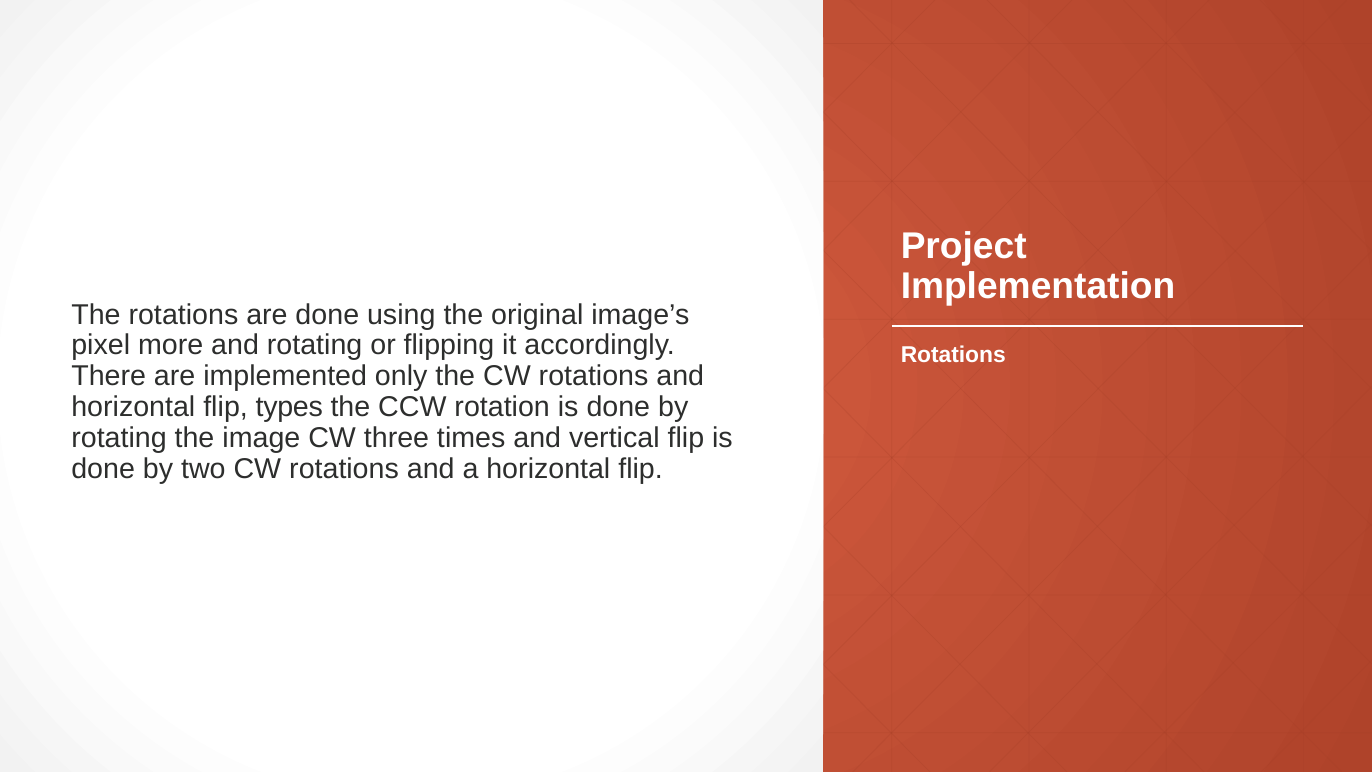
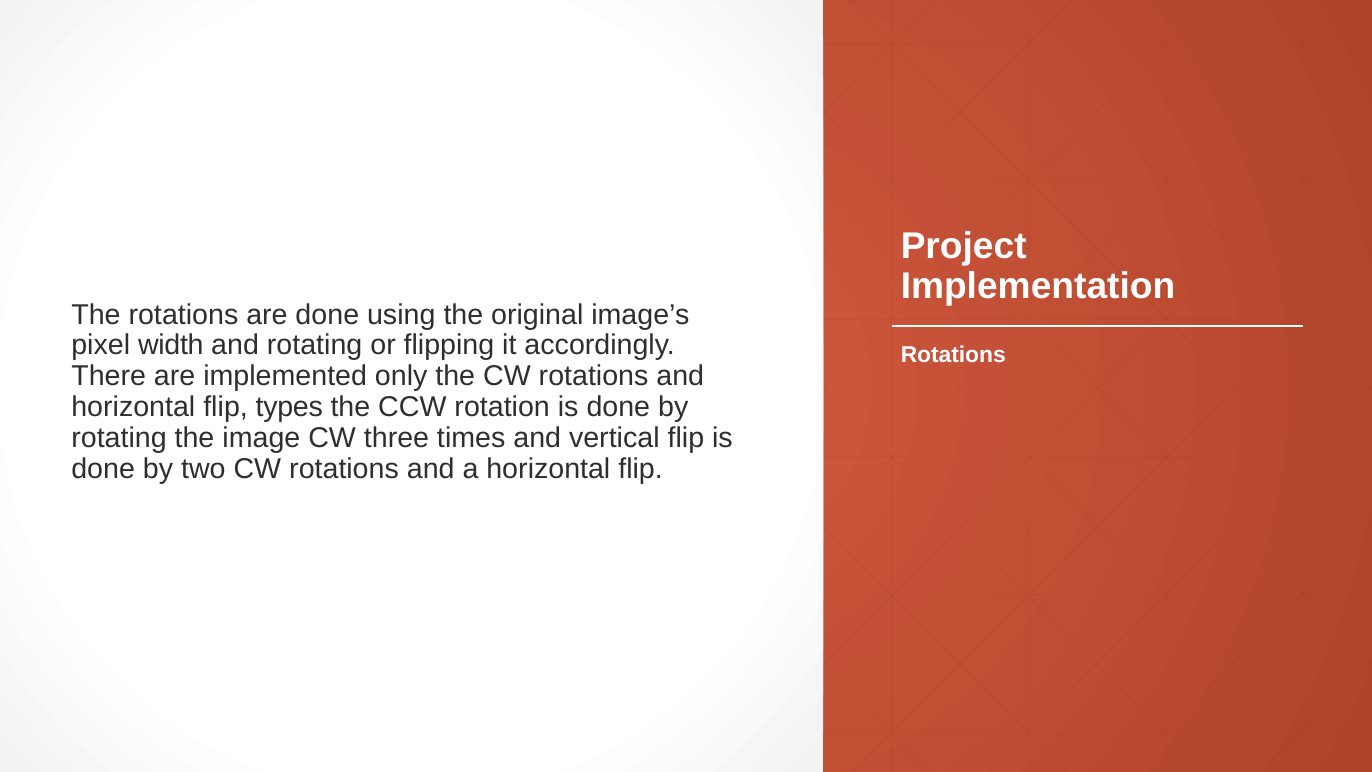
more: more -> width (171, 345)
